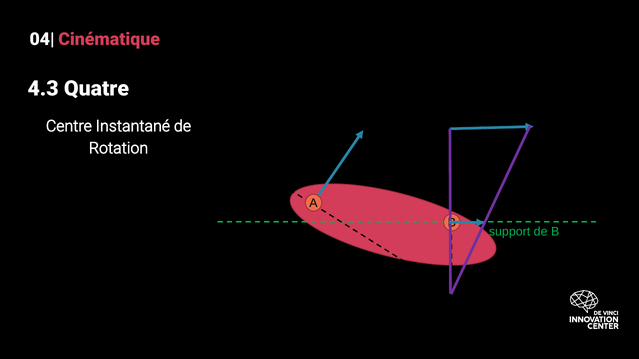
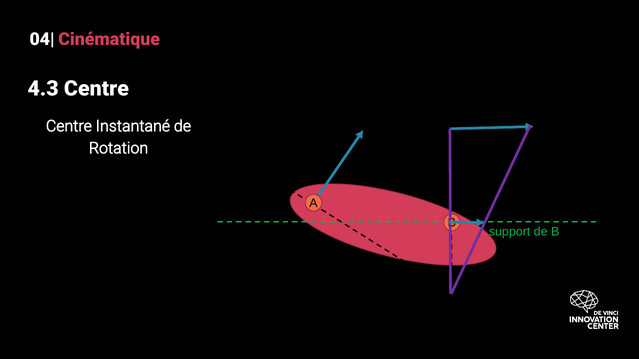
4.3 Quatre: Quatre -> Centre (96, 89)
